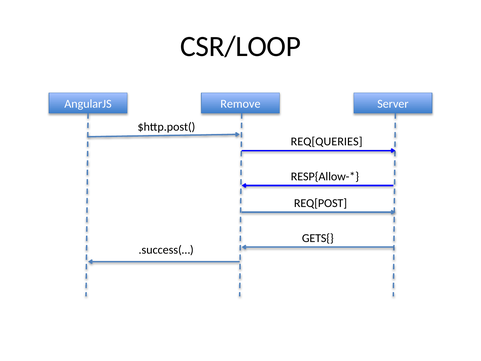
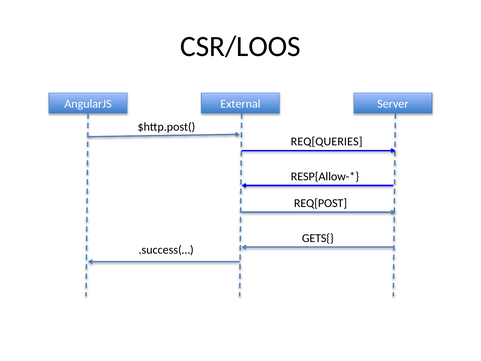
CSR/LOOP: CSR/LOOP -> CSR/LOOS (240, 47)
Remove: Remove -> External (240, 104)
